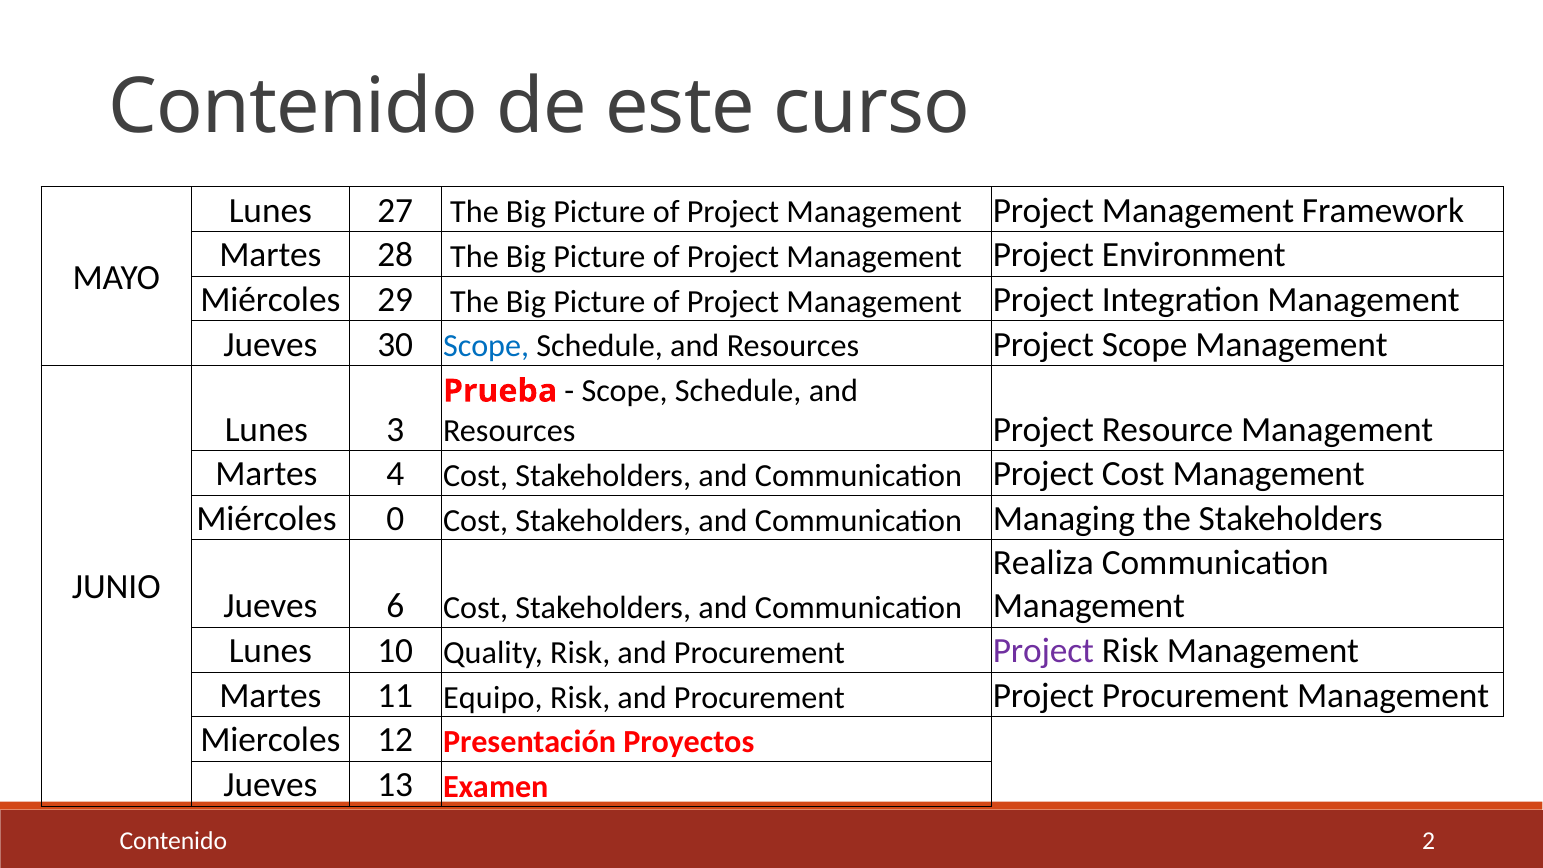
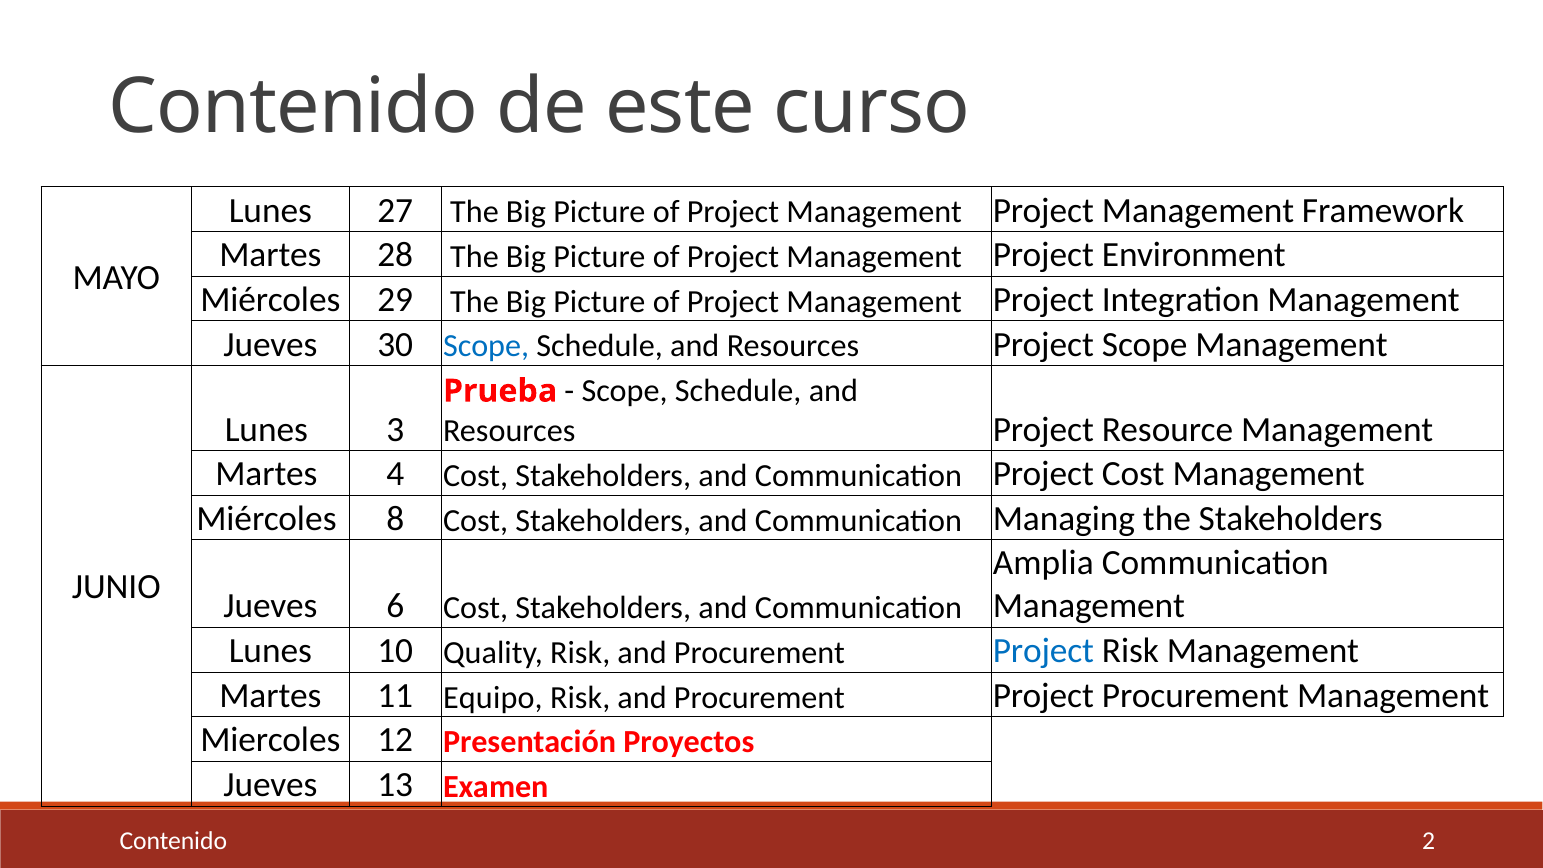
0: 0 -> 8 (395, 519)
Realiza: Realiza -> Amplia (1043, 563)
Project colour: purple -> blue (1043, 651)
